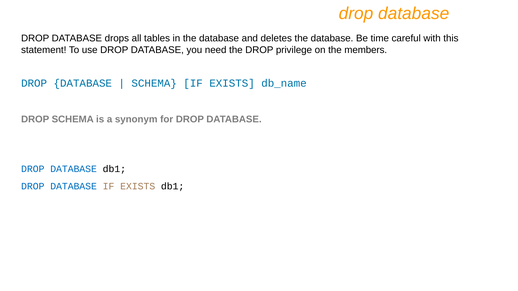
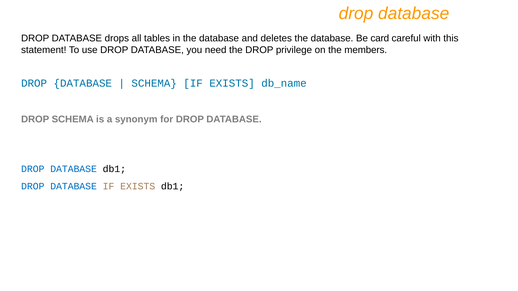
time: time -> card (380, 38)
